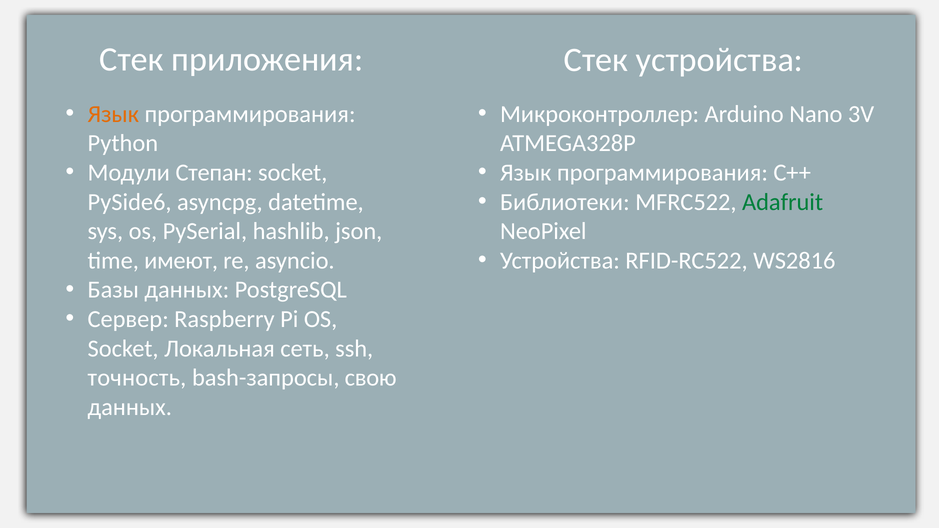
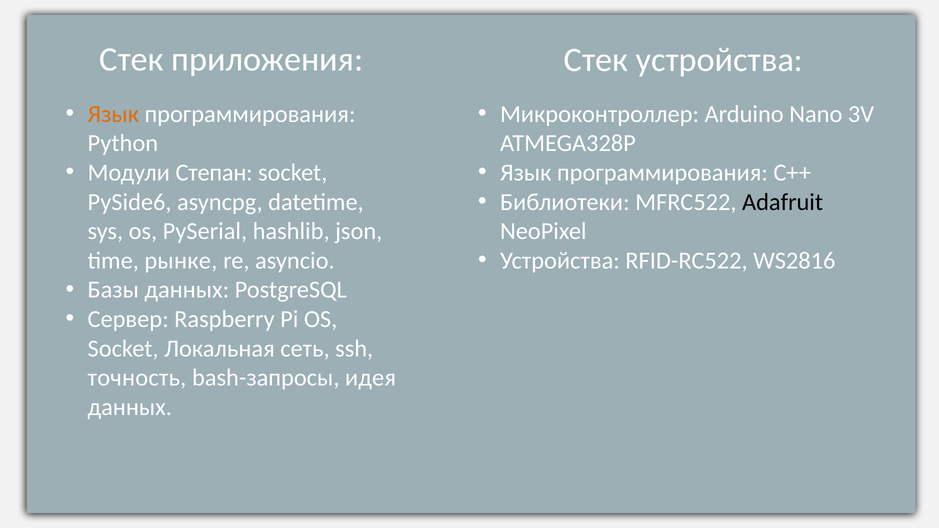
Adafruit colour: green -> black (783, 202)
имеют: имеют -> рынке (181, 261)
свою: свою -> идея (370, 378)
